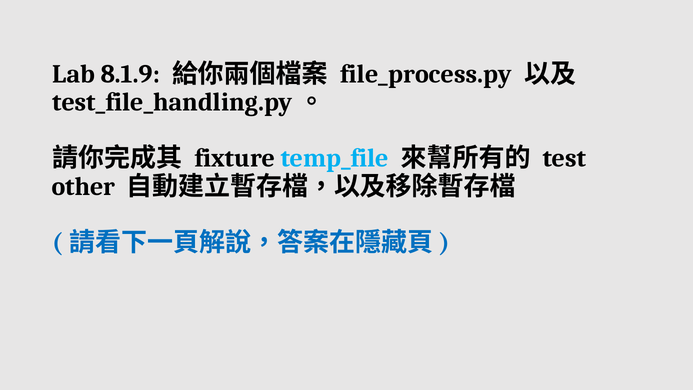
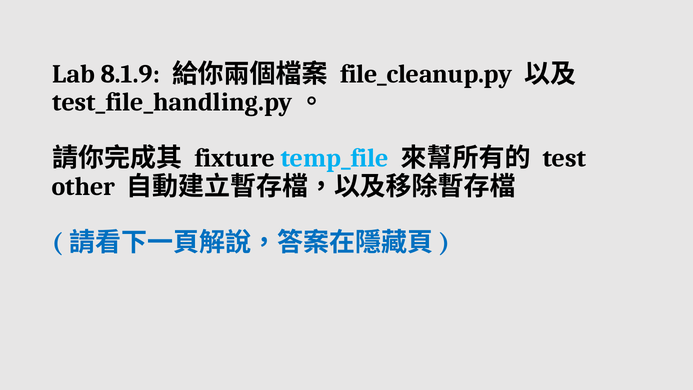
file_process.py: file_process.py -> file_cleanup.py (426, 74)
